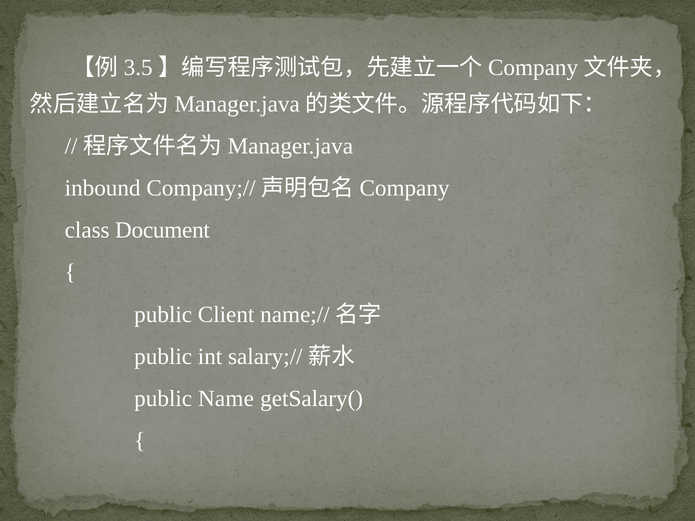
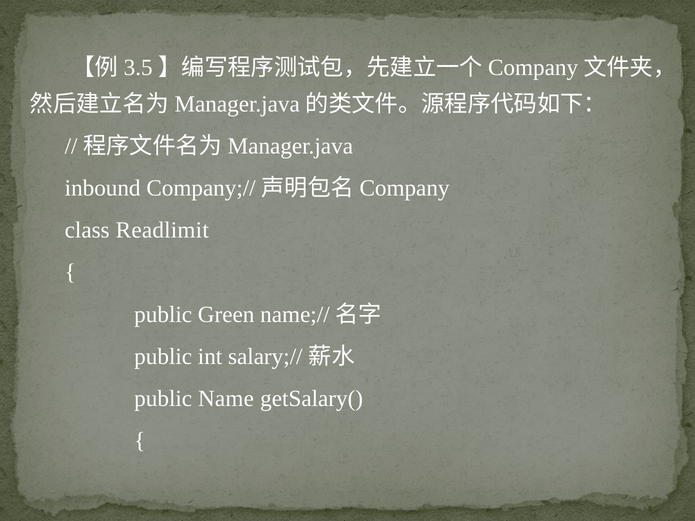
Document: Document -> Readlimit (162, 230)
Client: Client -> Green (226, 315)
